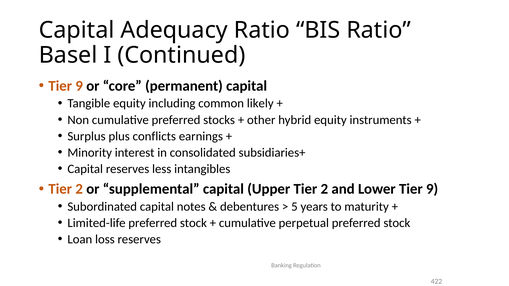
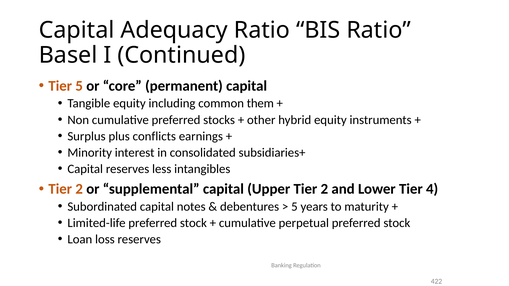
9: 9 -> 5 (79, 86)
likely: likely -> them (260, 104)
Lower Tier 9: 9 -> 4 (432, 189)
